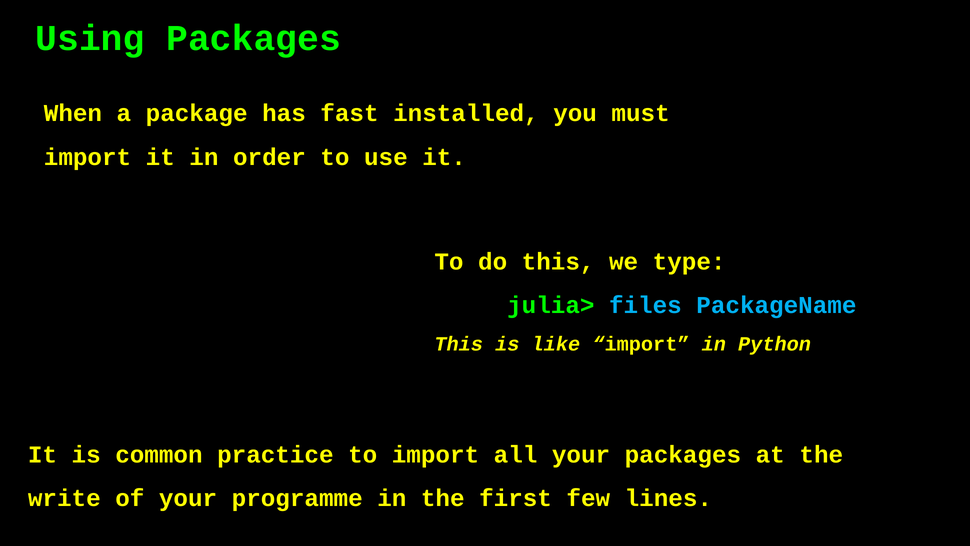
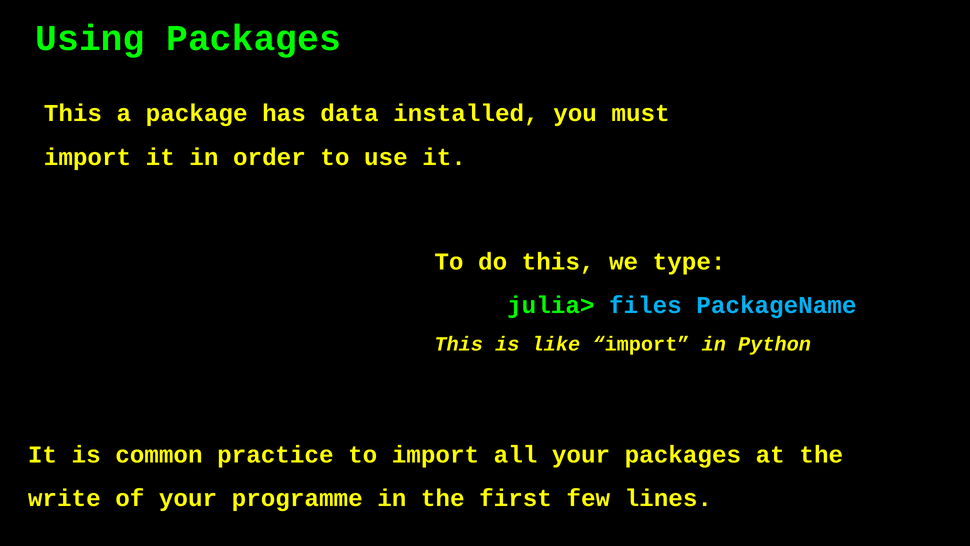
When: When -> This (73, 113)
fast: fast -> data (349, 113)
